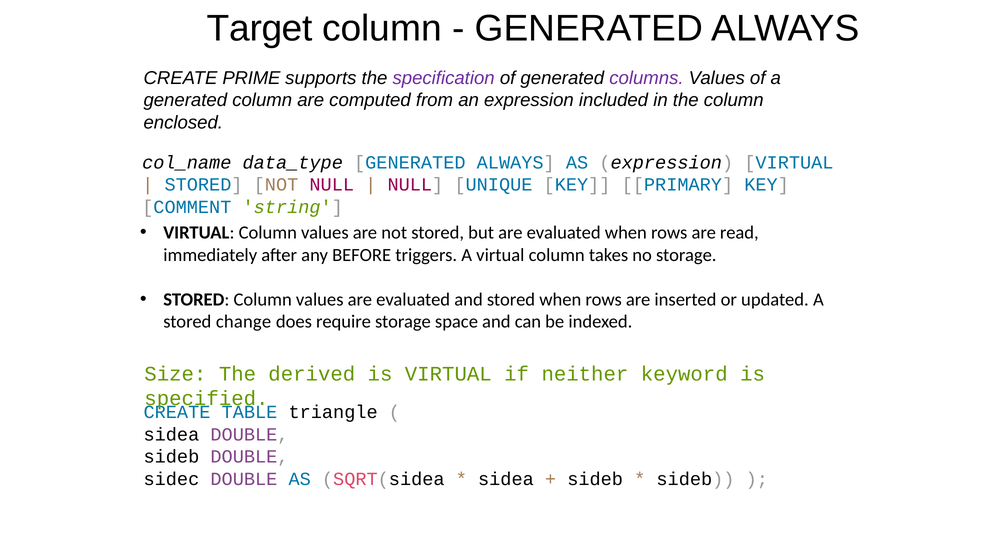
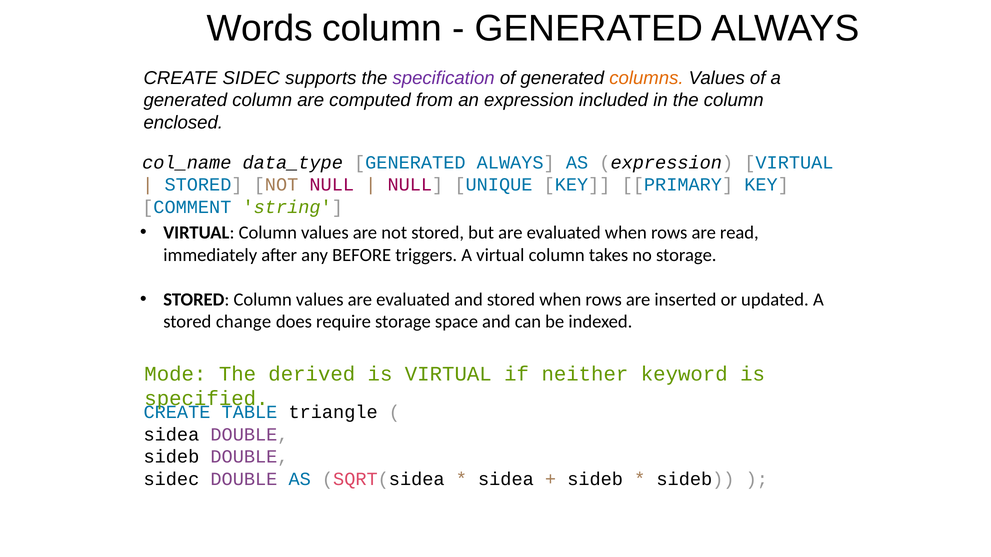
Target: Target -> Words (260, 29)
CREATE PRIME: PRIME -> SIDEC (251, 78)
columns colour: purple -> orange (646, 78)
Size: Size -> Mode (175, 374)
